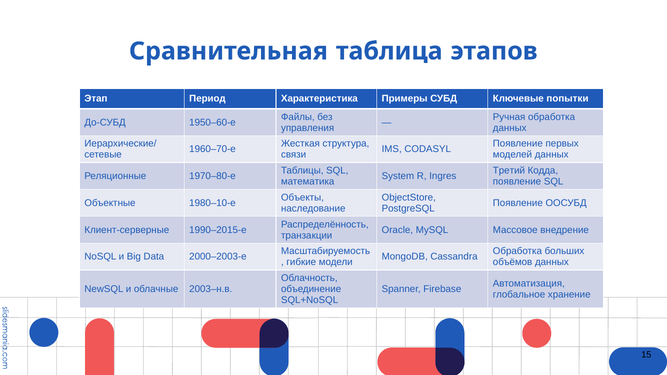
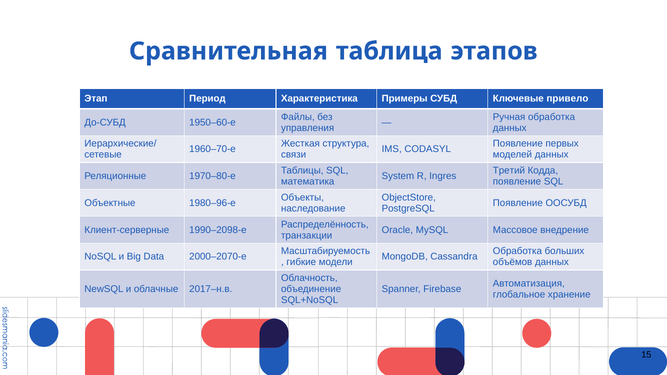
попытки: попытки -> привело (567, 99)
1980–10-е: 1980–10-е -> 1980–96-е (213, 203)
1990–2015-е: 1990–2015-е -> 1990–2098-е (218, 230)
2000–2003-е: 2000–2003-е -> 2000–2070-е (218, 257)
2003–н.в: 2003–н.в -> 2017–н.в (211, 289)
